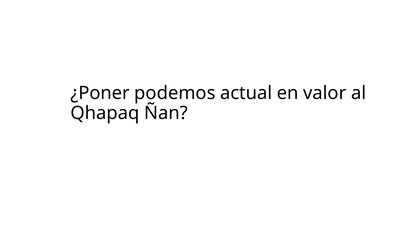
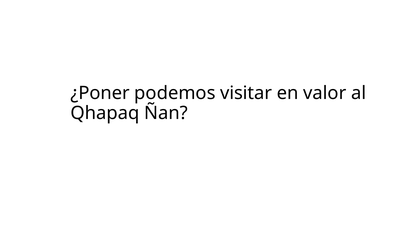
actual: actual -> visitar (246, 93)
